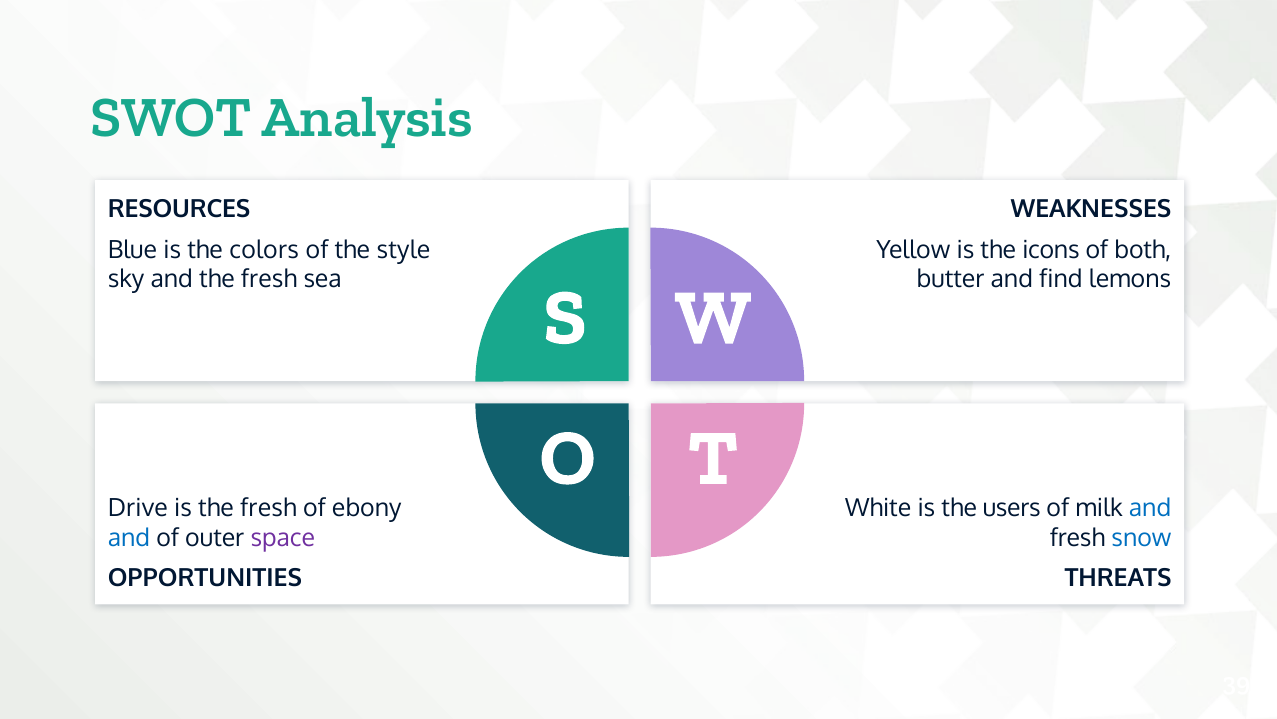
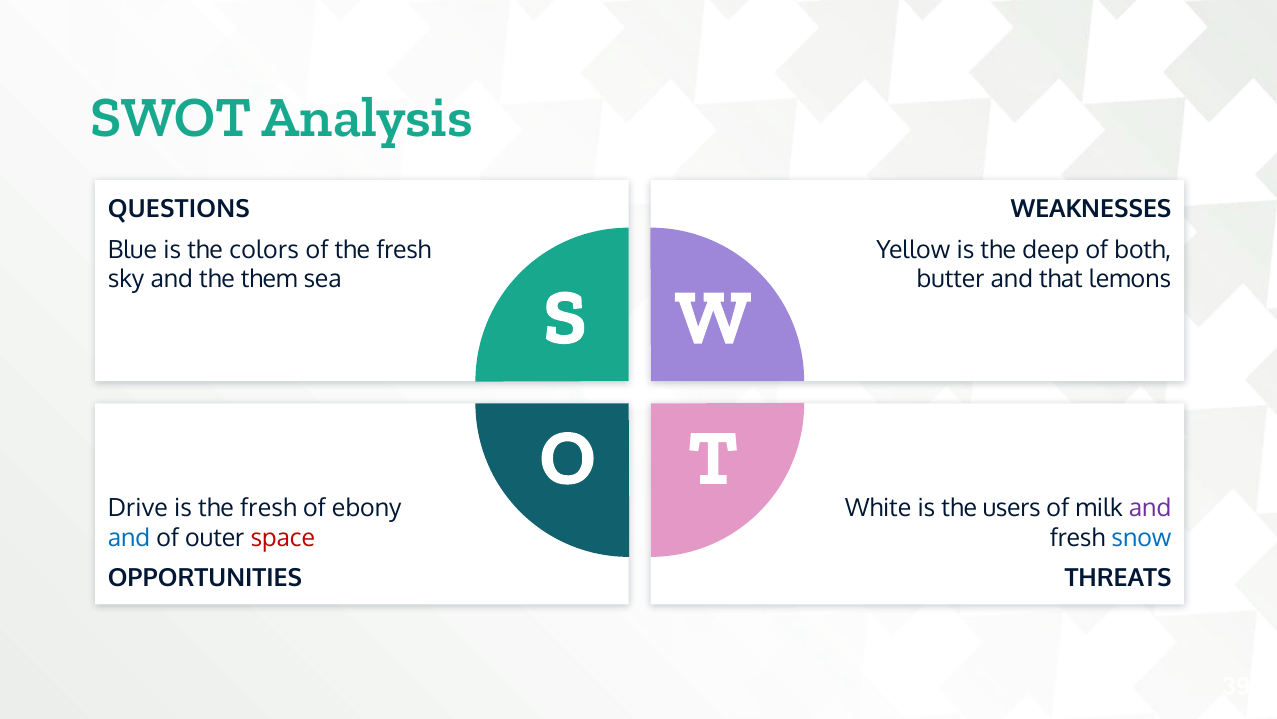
RESOURCES: RESOURCES -> QUESTIONS (179, 209)
of the style: style -> fresh (404, 250)
icons: icons -> deep (1051, 250)
and the fresh: fresh -> them (269, 280)
find: find -> that (1061, 280)
and colour: blue -> purple (1150, 508)
space colour: purple -> red (283, 537)
